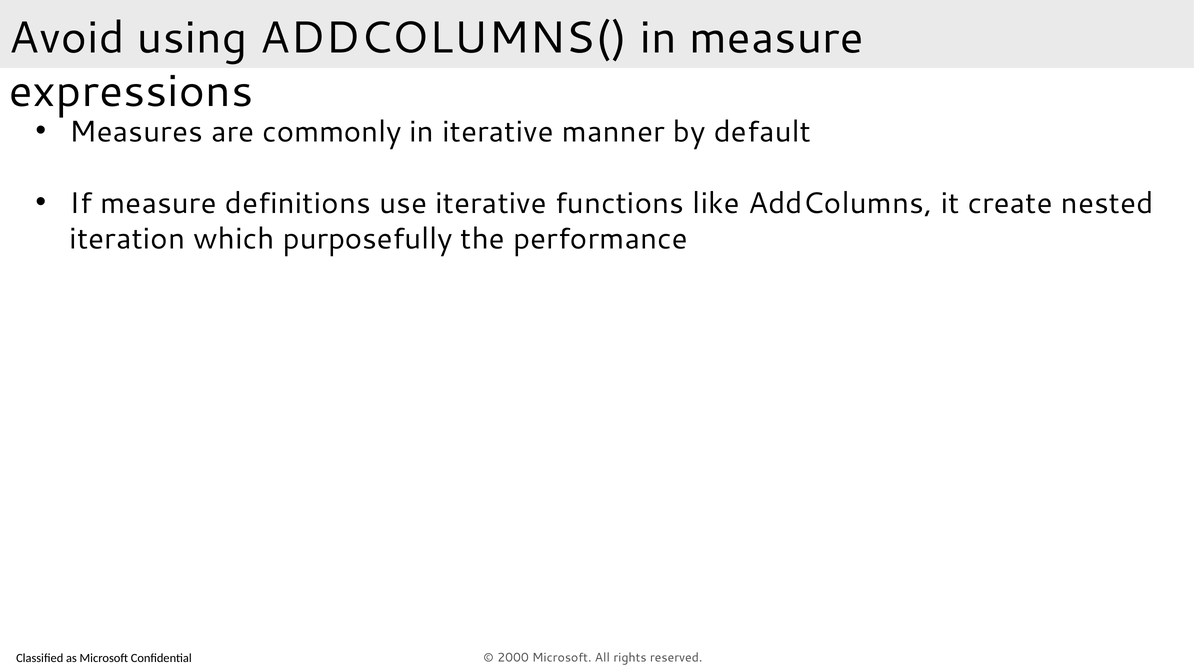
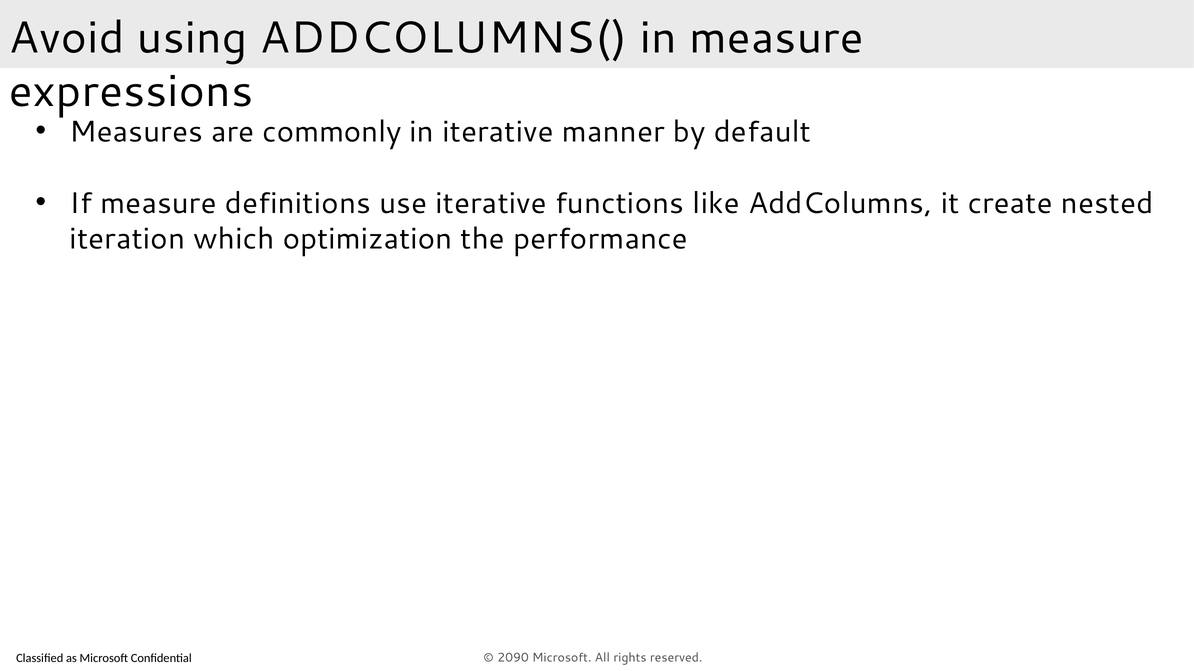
purposefully: purposefully -> optimization (368, 239)
2000: 2000 -> 2090 (513, 658)
